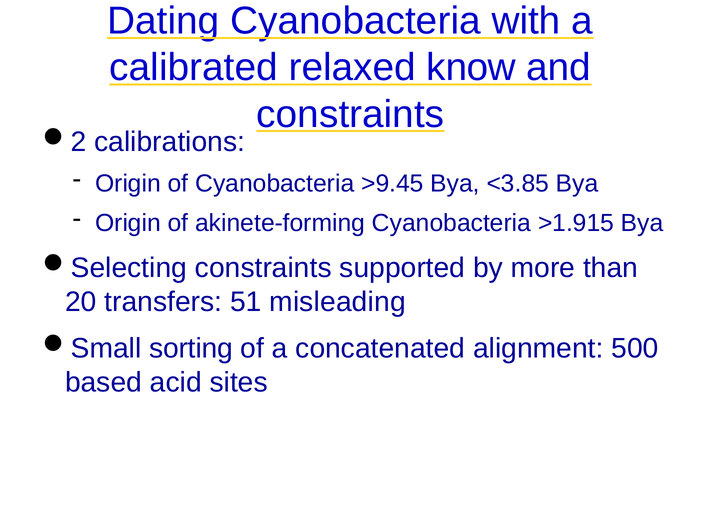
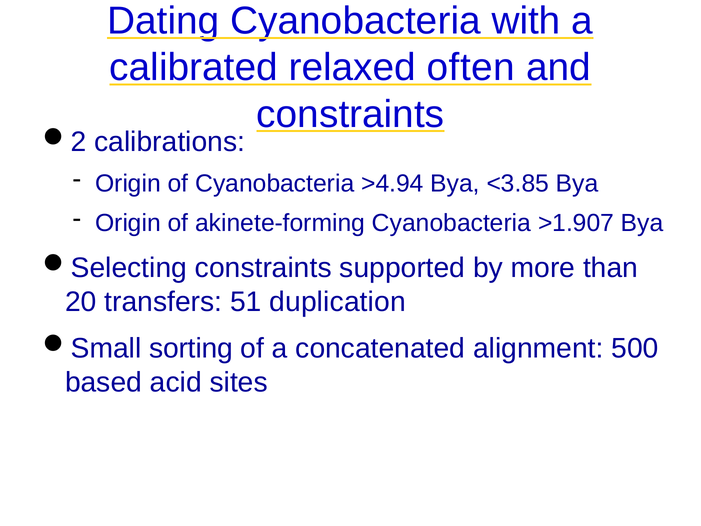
know: know -> often (471, 68)
>9.45: >9.45 -> >4.94 (392, 183)
>1.915: >1.915 -> >1.907 (576, 223)
misleading: misleading -> duplication (338, 302)
